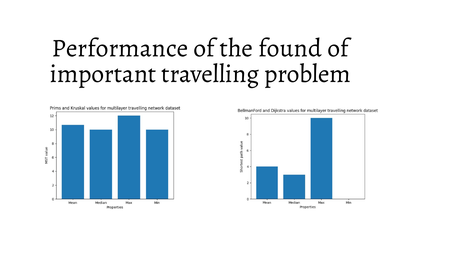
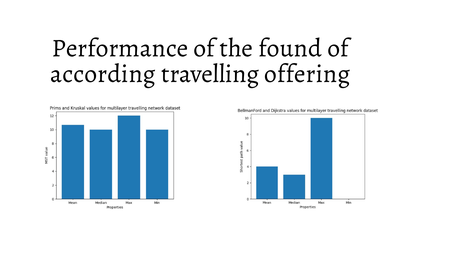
important: important -> according (103, 73)
problem: problem -> offering (307, 73)
